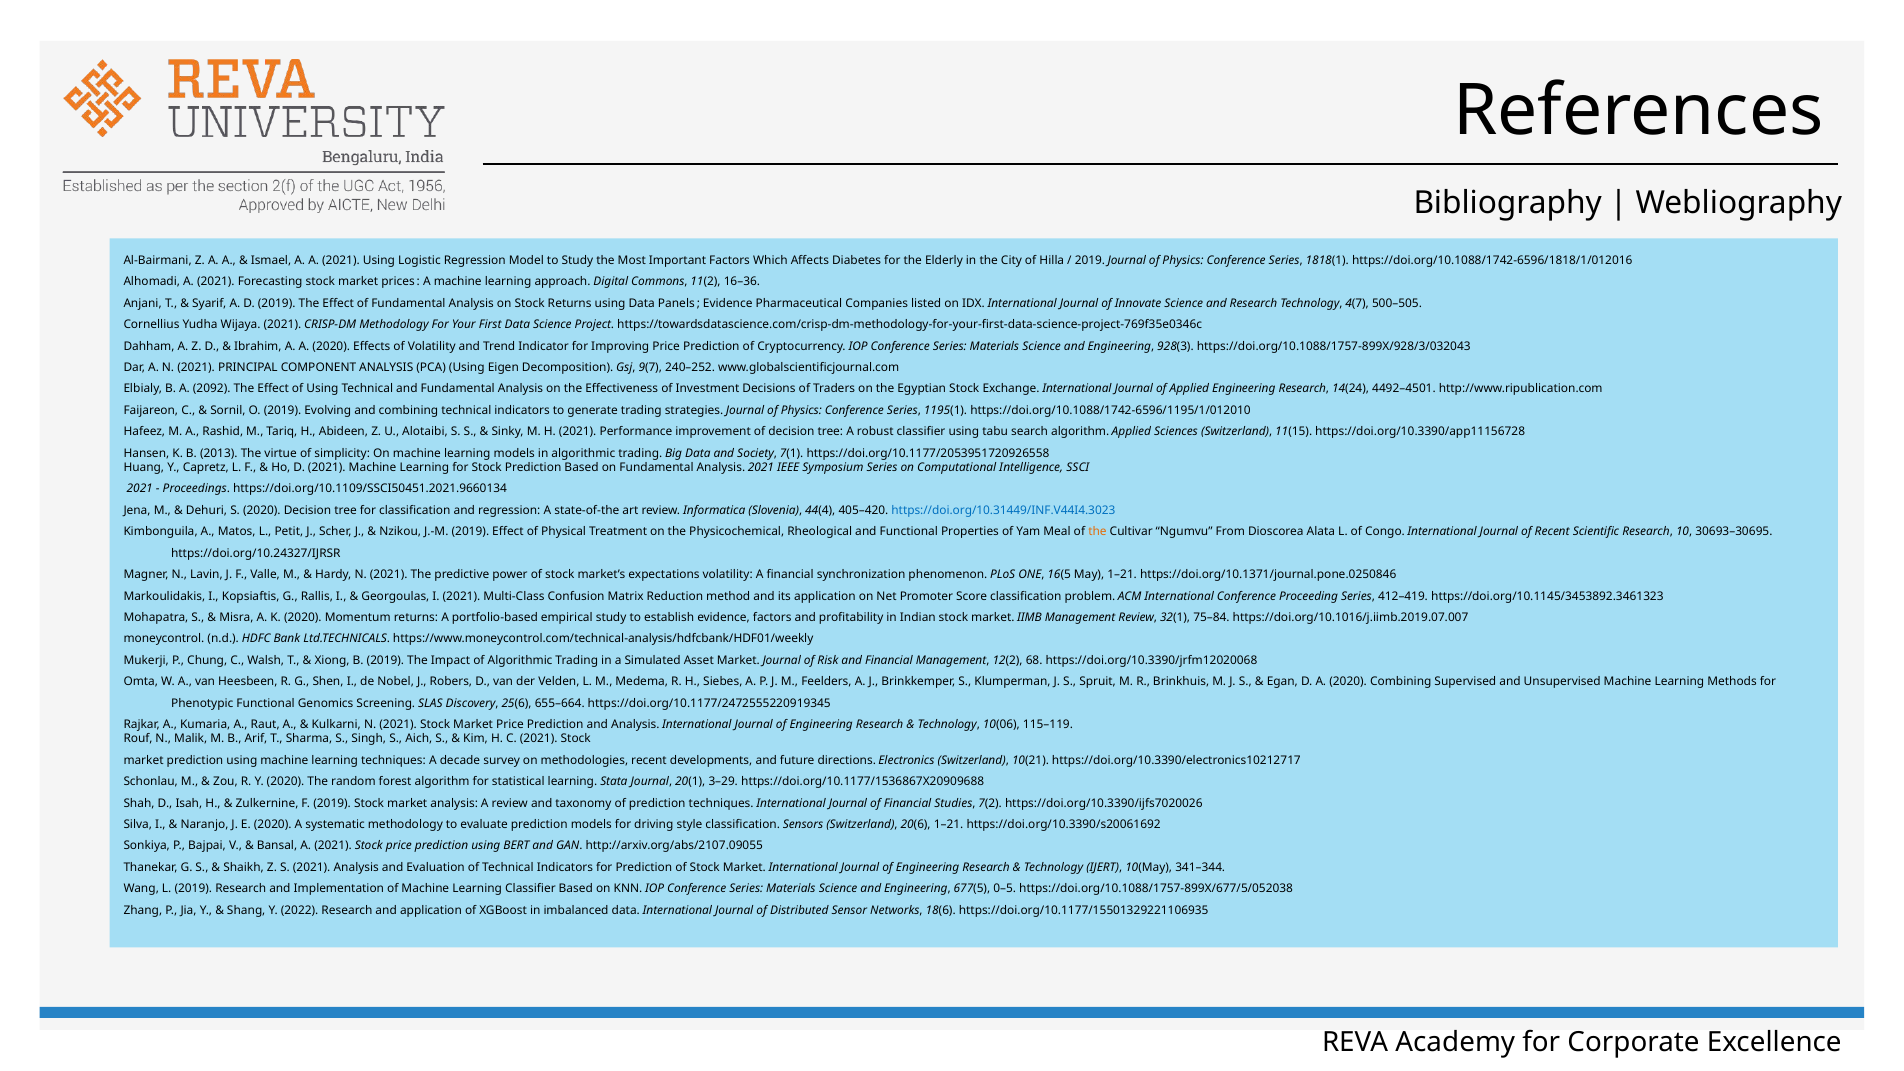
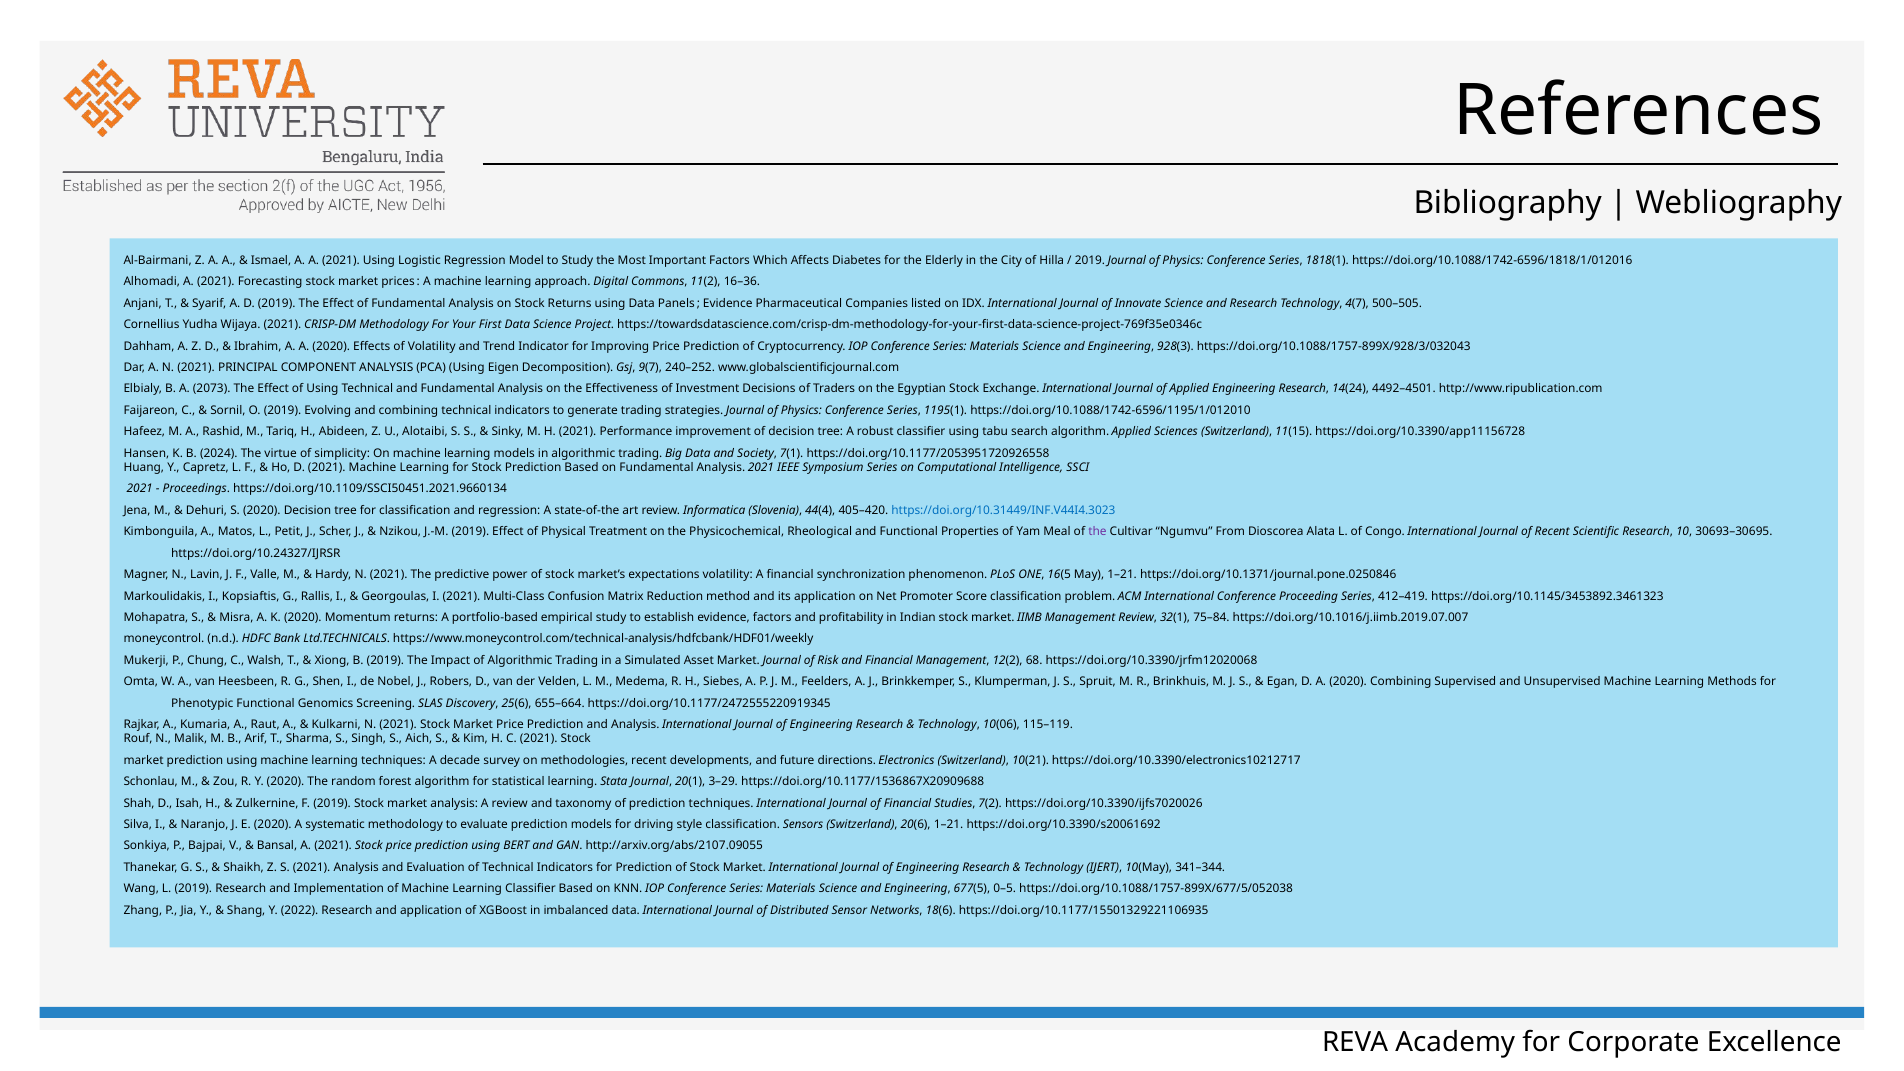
2092: 2092 -> 2073 (212, 389)
2013: 2013 -> 2024 (219, 453)
the colour: orange -> purple (1097, 532)
